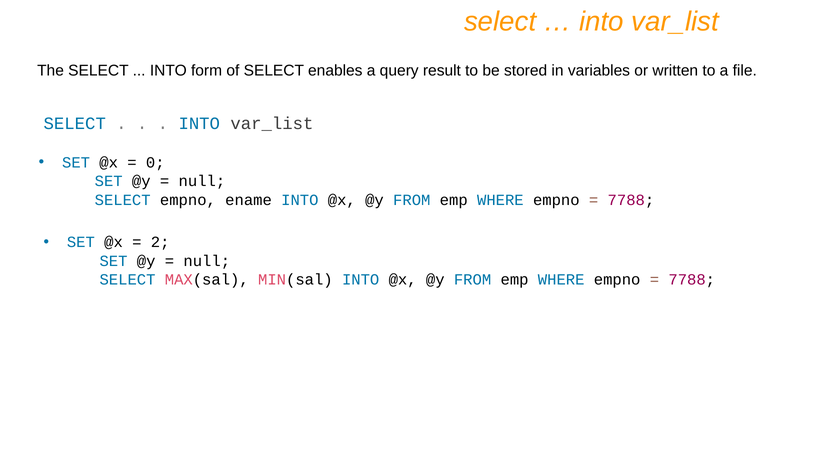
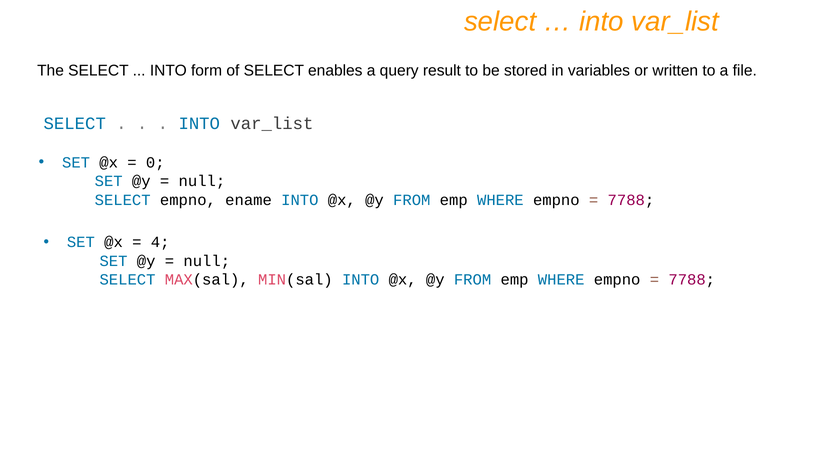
2: 2 -> 4 (160, 242)
